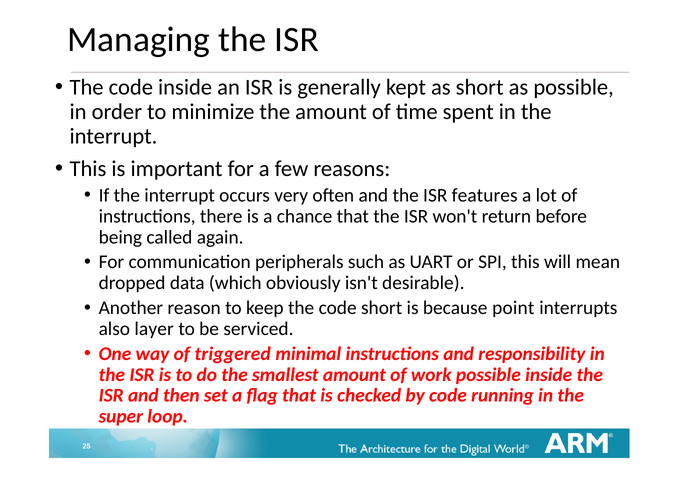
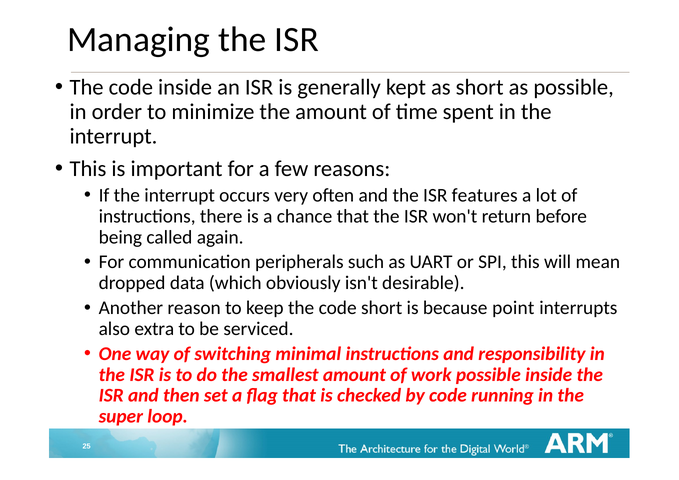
layer: layer -> extra (154, 329)
triggered: triggered -> switching (233, 354)
